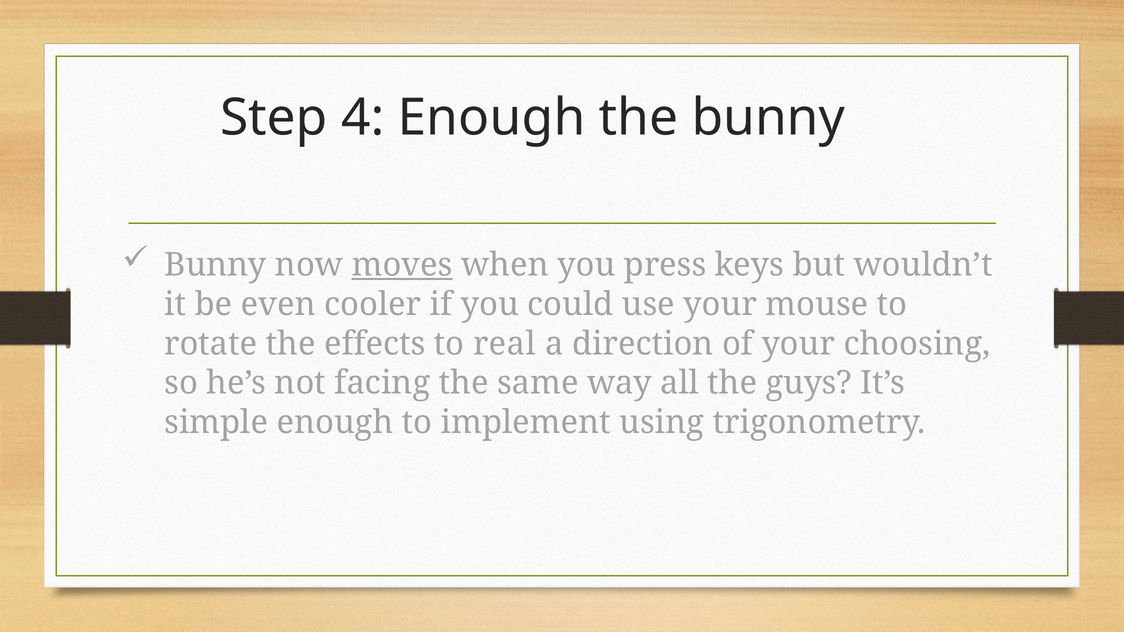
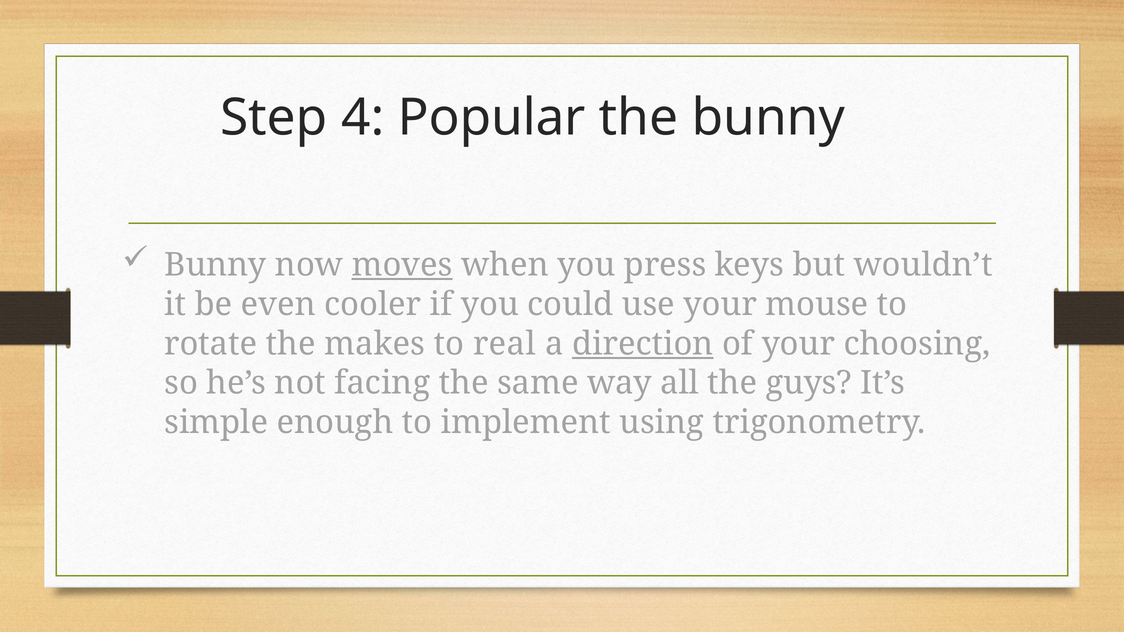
4 Enough: Enough -> Popular (492, 118)
effects: effects -> makes (375, 344)
direction underline: none -> present (643, 344)
